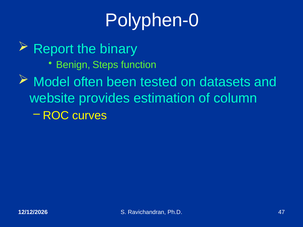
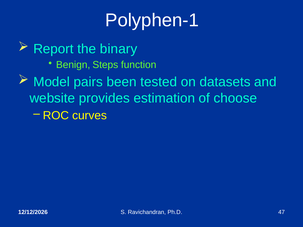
Polyphen-0: Polyphen-0 -> Polyphen-1 (152, 20)
often: often -> pairs (88, 82)
column: column -> choose (235, 98)
